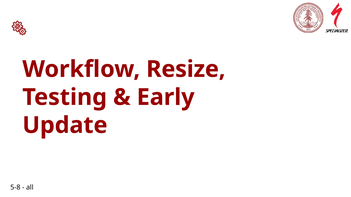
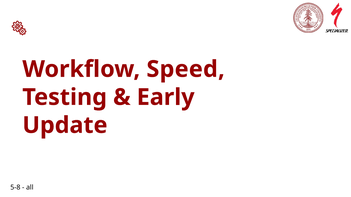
Resize: Resize -> Speed (186, 69)
